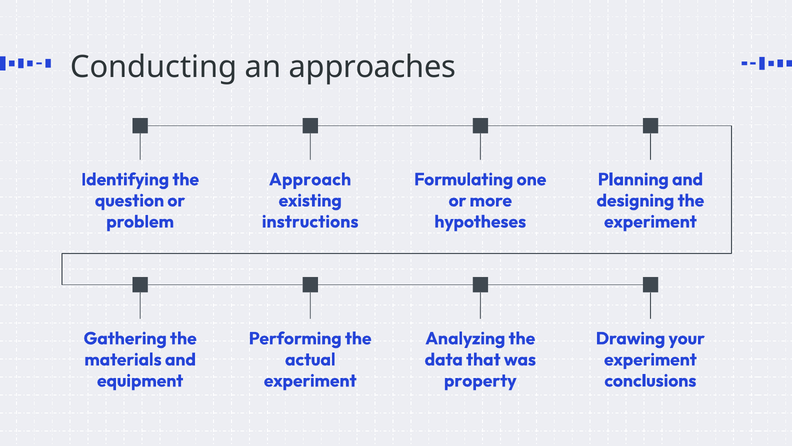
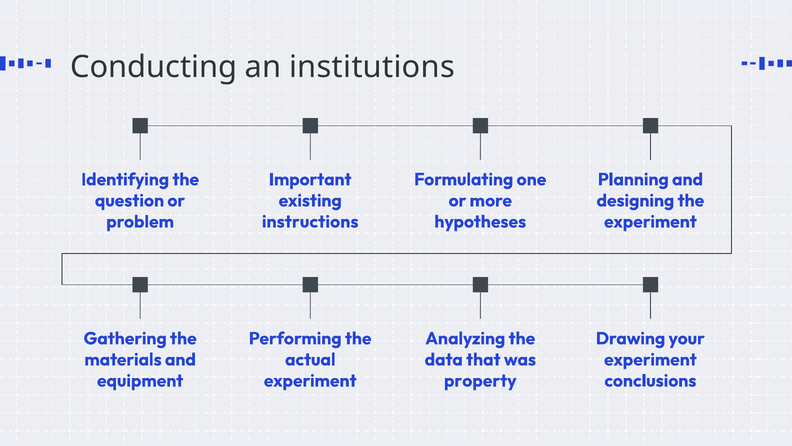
approaches: approaches -> institutions (372, 67)
Approach: Approach -> Important (310, 179)
